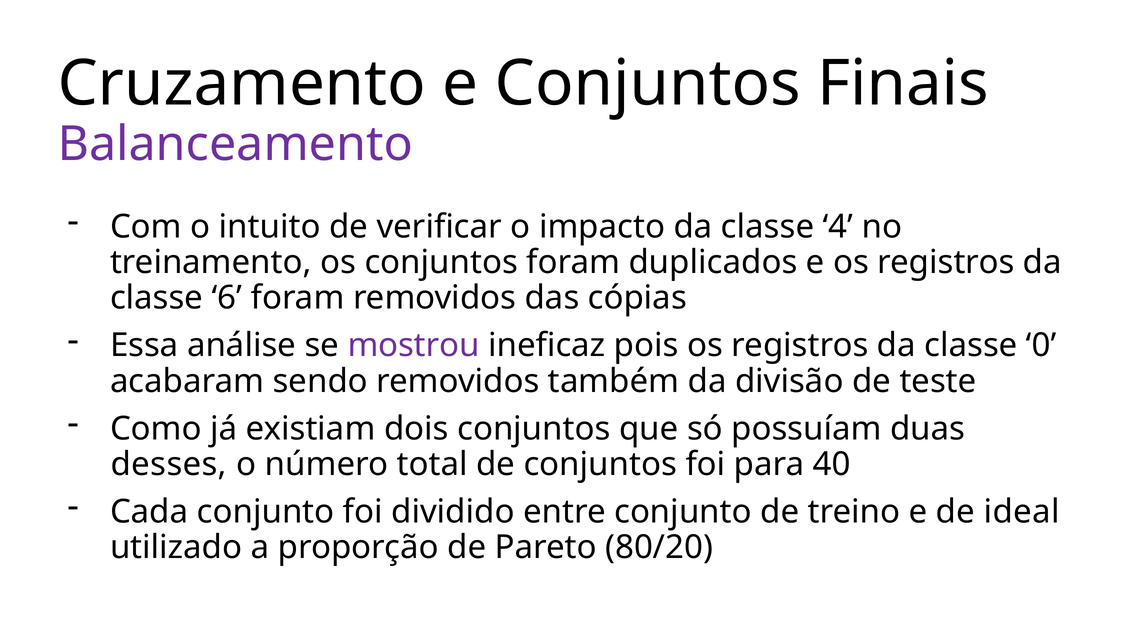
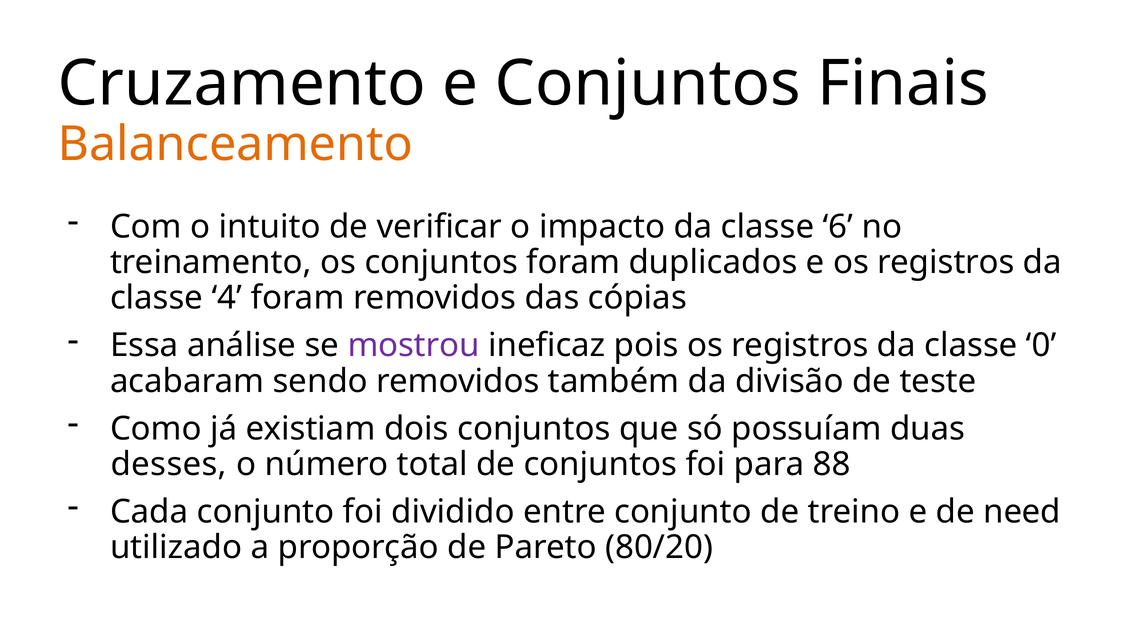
Balanceamento colour: purple -> orange (235, 144)
4: 4 -> 6 (838, 227)
6: 6 -> 4 (227, 298)
40: 40 -> 88 (832, 464)
ideal: ideal -> need (1022, 512)
